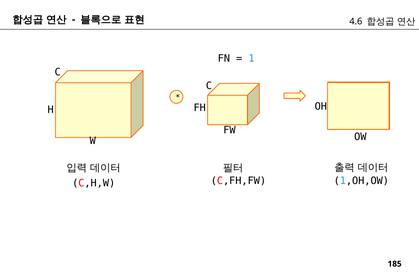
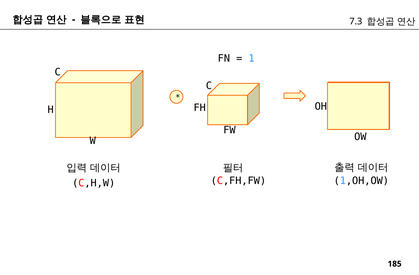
4.6: 4.6 -> 7.3 (356, 21)
